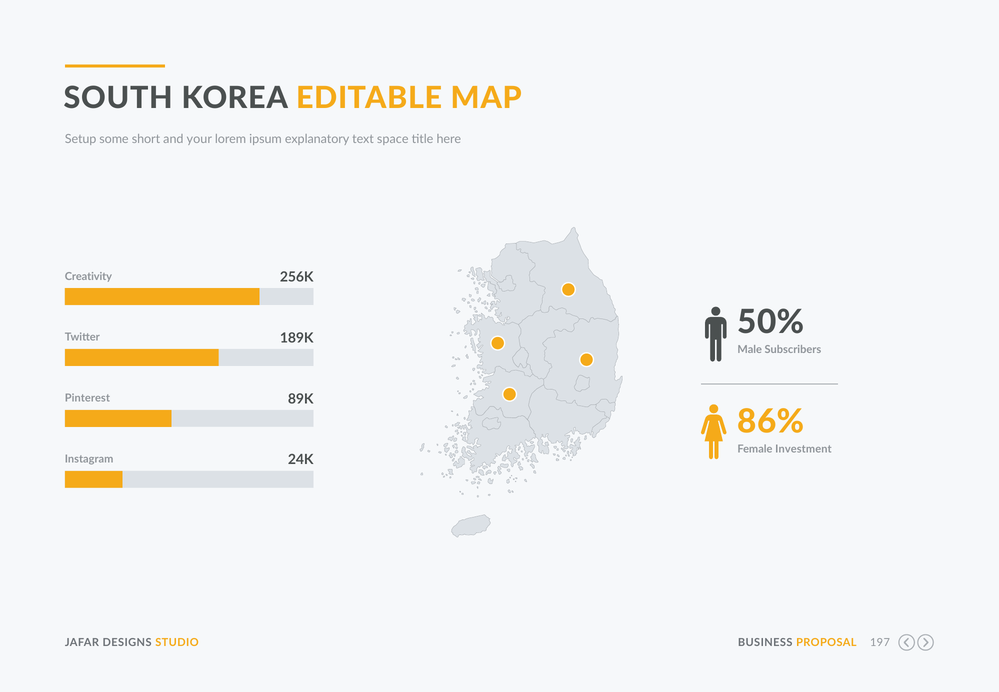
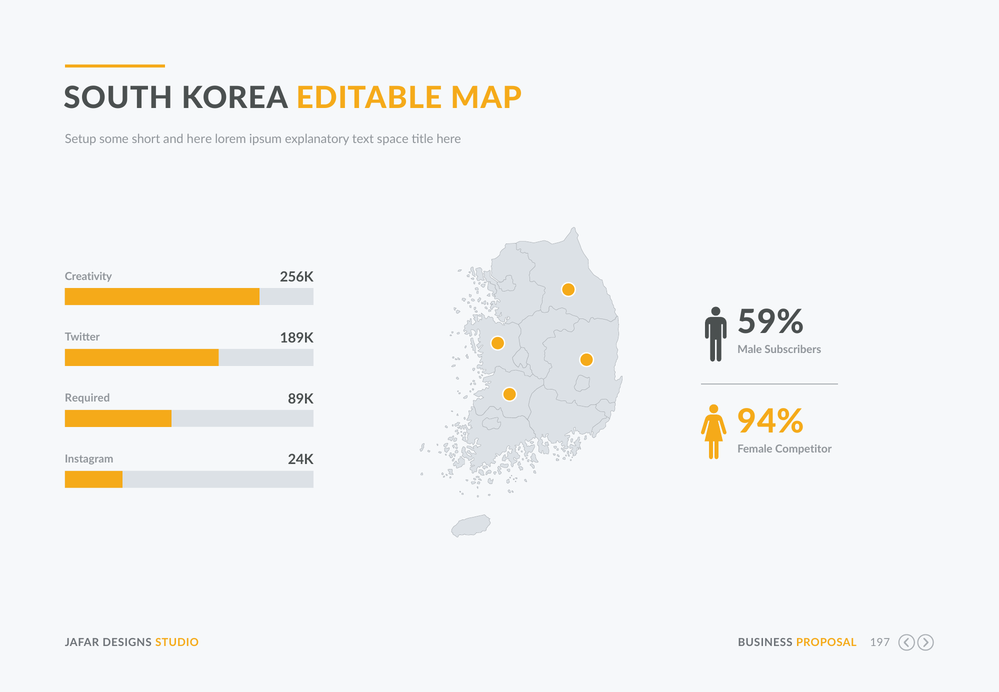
and your: your -> here (199, 139)
50%: 50% -> 59% (771, 322)
Pinterest: Pinterest -> Required (87, 398)
86%: 86% -> 94% (771, 421)
Investment: Investment -> Competitor (803, 449)
